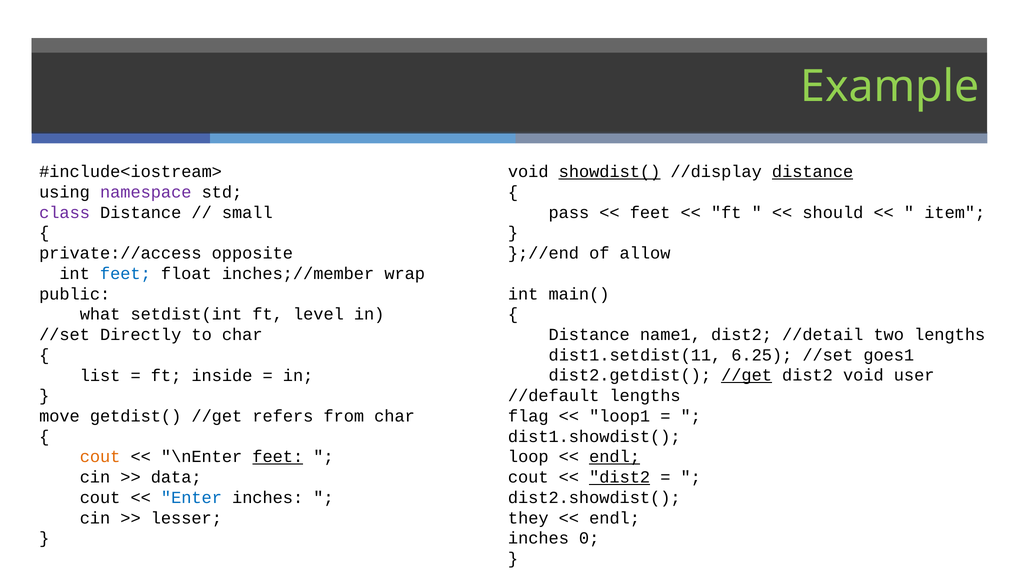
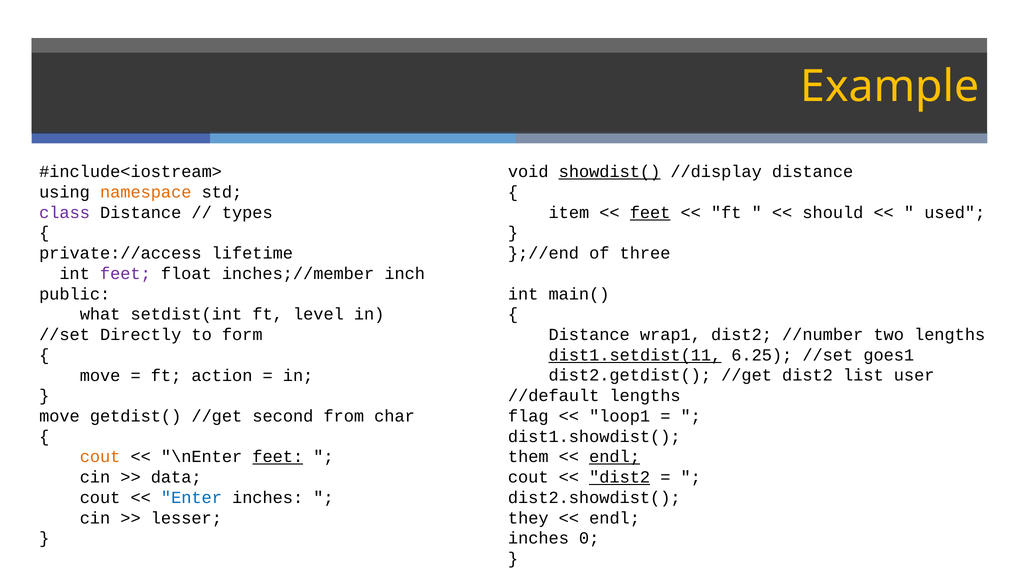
Example colour: light green -> yellow (890, 86)
distance underline: present -> none (813, 172)
namespace colour: purple -> orange (146, 192)
small: small -> types (247, 213)
pass: pass -> item (569, 213)
feet underline: none -> present (650, 213)
item: item -> used (955, 213)
opposite: opposite -> lifetime (252, 253)
allow: allow -> three (645, 253)
feet colour: blue -> purple (125, 274)
wrap: wrap -> inch (405, 274)
to char: char -> form (242, 335)
name1: name1 -> wrap1 (670, 335)
//detail: //detail -> //number (823, 335)
dist1.setdist(11 underline: none -> present (635, 355)
//get underline: present -> none (747, 375)
dist2 void: void -> list (863, 375)
list: list -> move (100, 376)
inside: inside -> action (222, 376)
refers: refers -> second (283, 416)
loop: loop -> them (528, 457)
